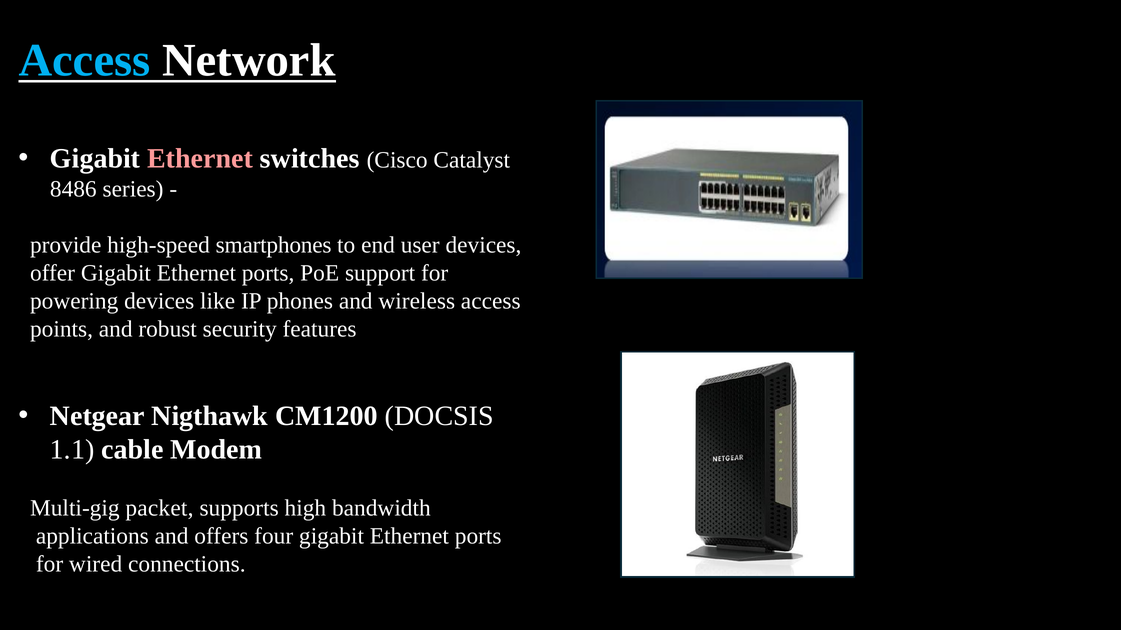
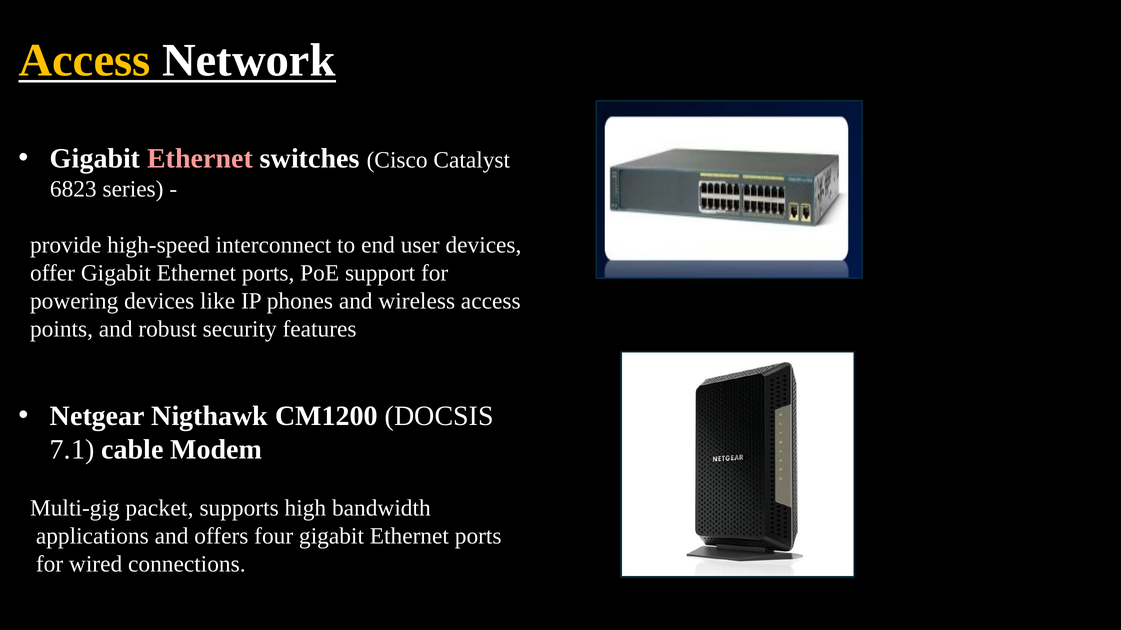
Access colour: light blue -> yellow (85, 61)
8486: 8486 -> 6823 (73, 189)
smartphones: smartphones -> interconnect (274, 245)
1.1: 1.1 -> 7.1 (72, 450)
